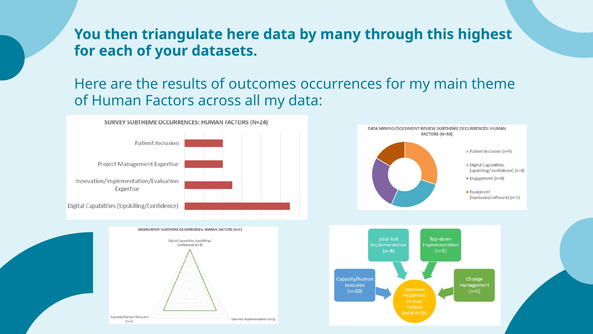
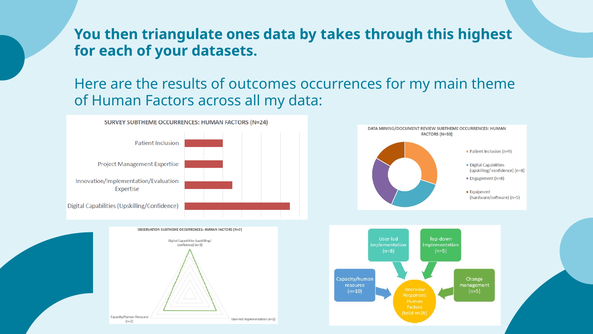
triangulate here: here -> ones (243, 34)
many: many -> takes (341, 34)
